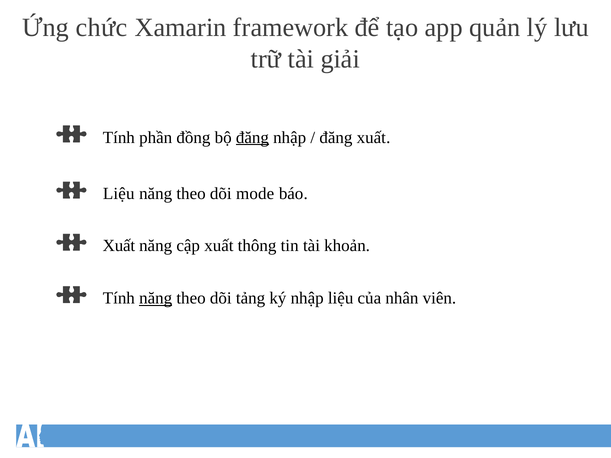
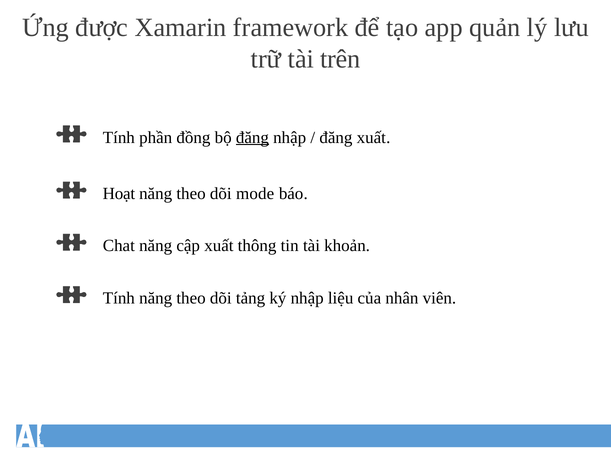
chức: chức -> được (102, 28)
giải: giải -> trên (340, 59)
Liệu: Liệu -> Hoạt (119, 194)
Xuất: Xuất -> Chat (119, 246)
năng underline: present -> none (156, 298)
